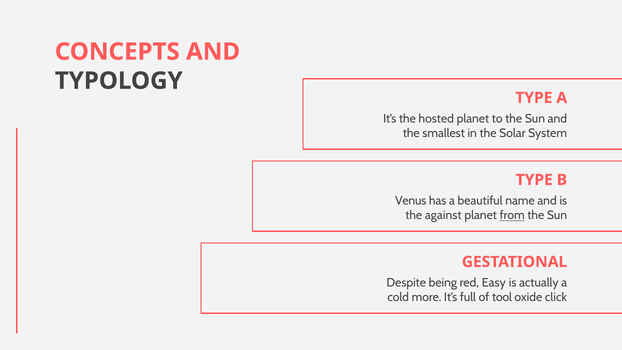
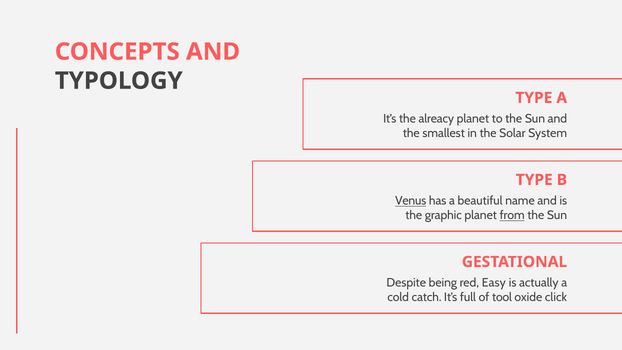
hosted: hosted -> alreacy (436, 119)
Venus underline: none -> present (411, 201)
against: against -> graphic (443, 215)
more: more -> catch (427, 297)
